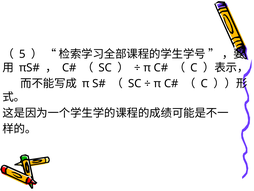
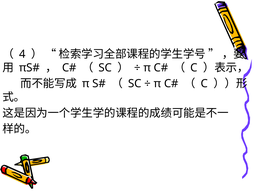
5: 5 -> 4 (22, 54)
